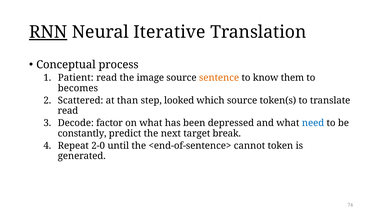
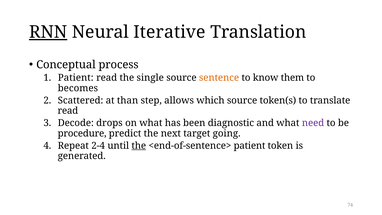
image: image -> single (150, 78)
looked: looked -> allows (179, 100)
factor: factor -> drops (109, 123)
depressed: depressed -> diagnostic (231, 123)
need colour: blue -> purple (313, 123)
constantly: constantly -> procedure (82, 133)
break: break -> going (227, 133)
2-0: 2-0 -> 2-4 (98, 146)
the underline: none -> present (139, 146)
<end-of-sentence> cannot: cannot -> patient (250, 146)
